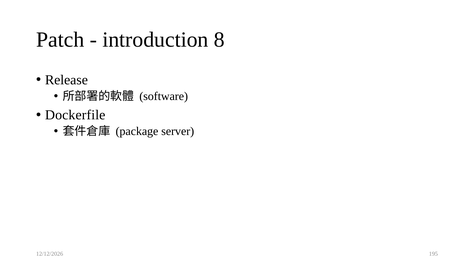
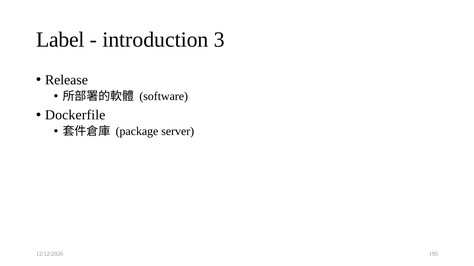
Patch: Patch -> Label (60, 40)
8: 8 -> 3 (219, 40)
